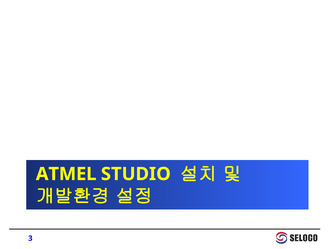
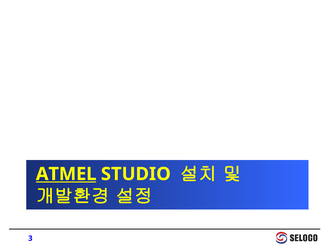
ATMEL underline: none -> present (66, 174)
